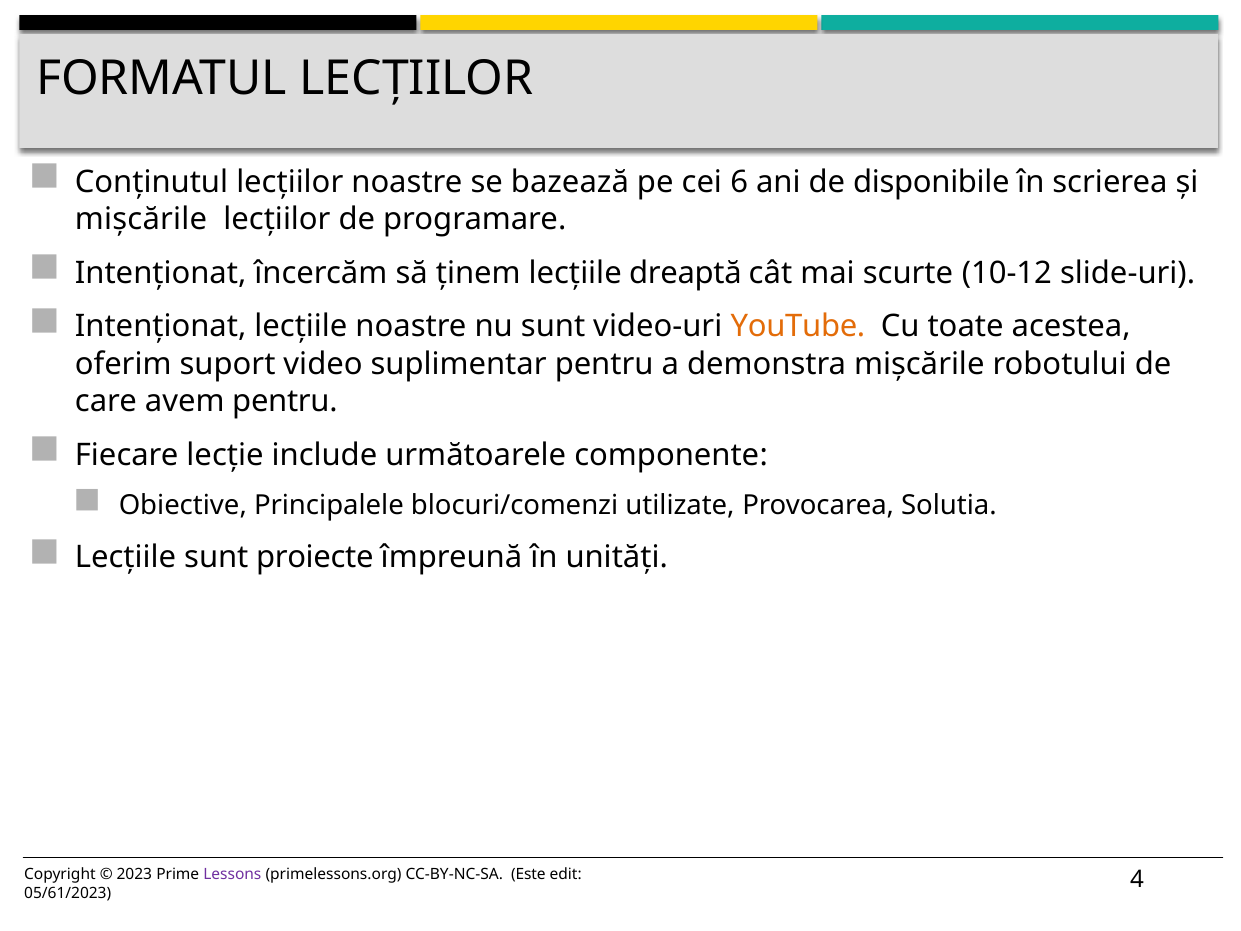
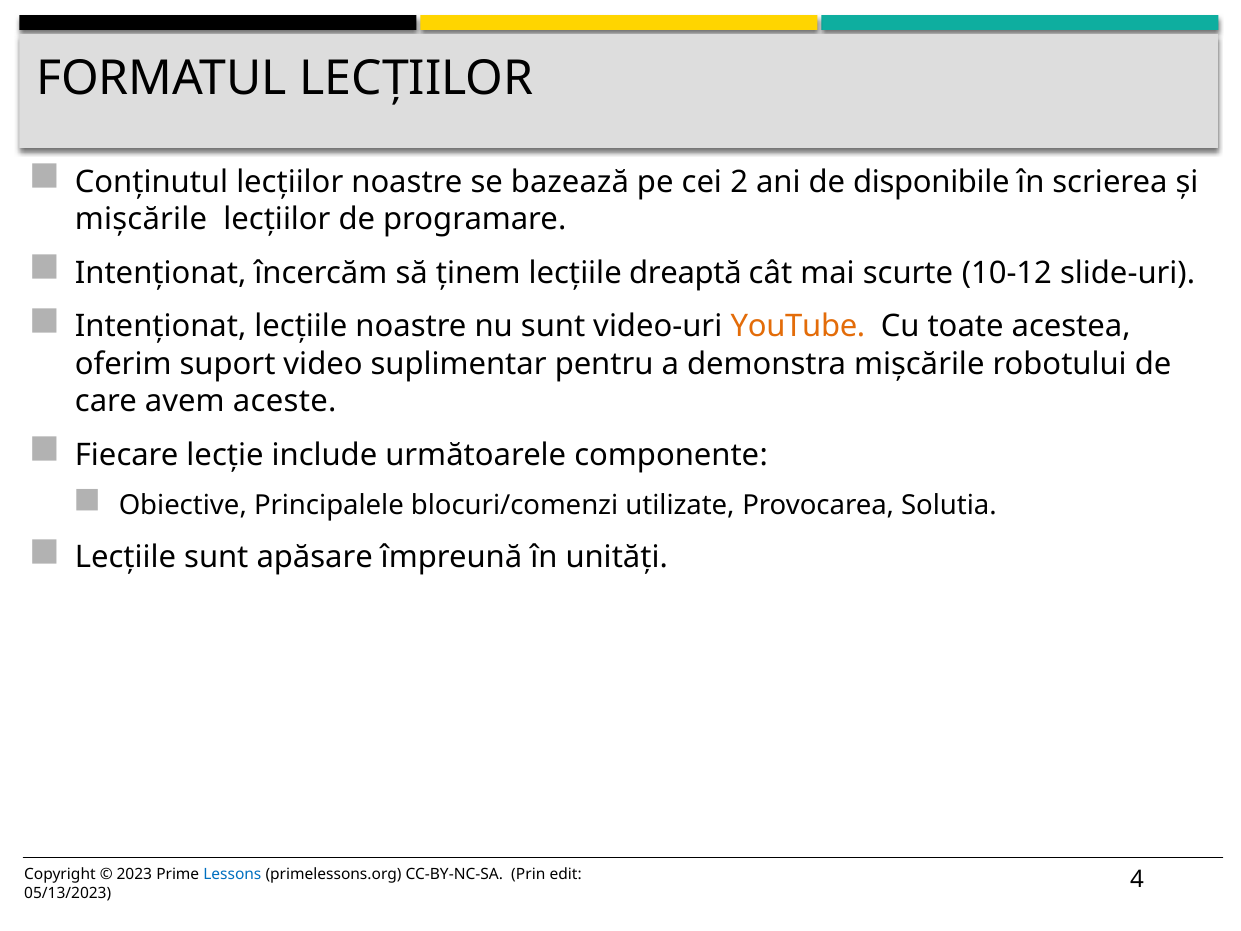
6: 6 -> 2 (739, 182)
avem pentru: pentru -> aceste (285, 401)
proiecte: proiecte -> apăsare (315, 558)
Lessons colour: purple -> blue (232, 874)
Este: Este -> Prin (528, 874)
05/61/2023: 05/61/2023 -> 05/13/2023 (68, 893)
